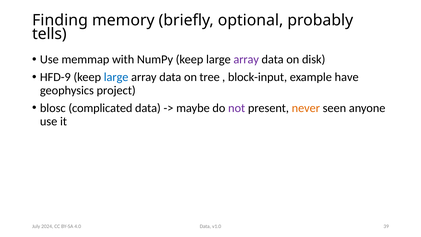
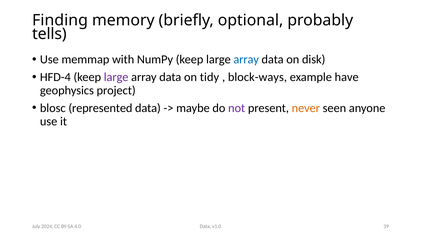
array colour: purple -> blue (246, 59)
HFD-9: HFD-9 -> HFD-4 (55, 77)
large colour: blue -> purple (116, 77)
tree: tree -> tidy (209, 77)
block-input: block-input -> block-ways (257, 77)
complicated: complicated -> represented (100, 108)
